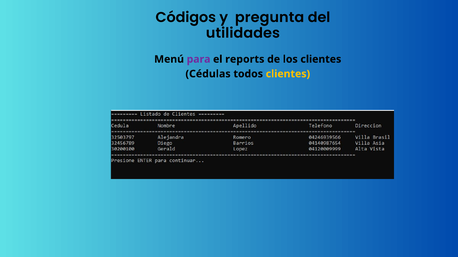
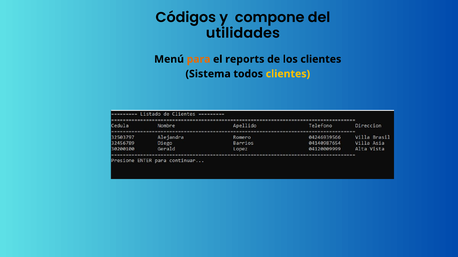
pregunta: pregunta -> compone (270, 17)
para colour: purple -> orange (199, 59)
Cédulas: Cédulas -> Sistema (208, 74)
